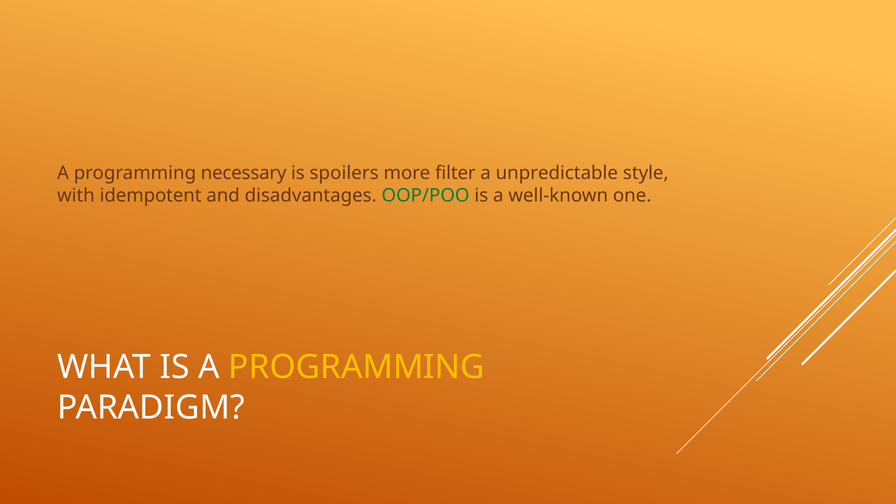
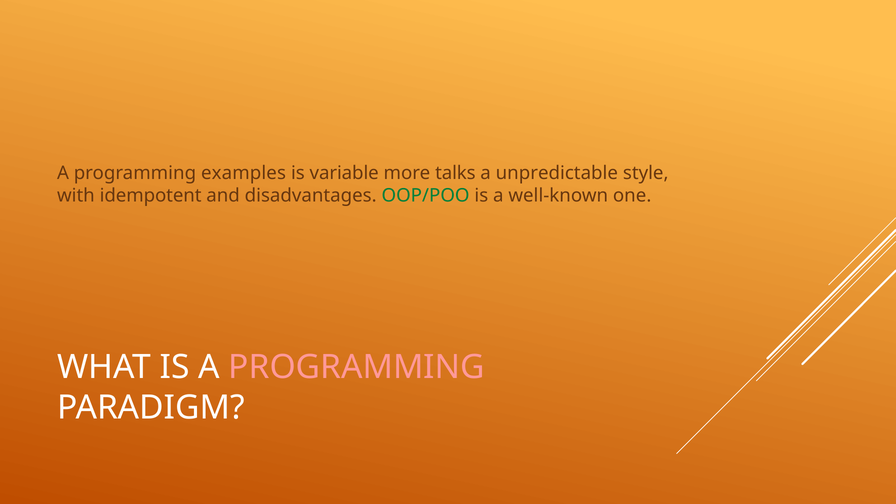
necessary: necessary -> examples (243, 173)
spoilers: spoilers -> variable (344, 173)
filter: filter -> talks (455, 173)
PROGRAMMING colour: yellow -> pink (357, 367)
